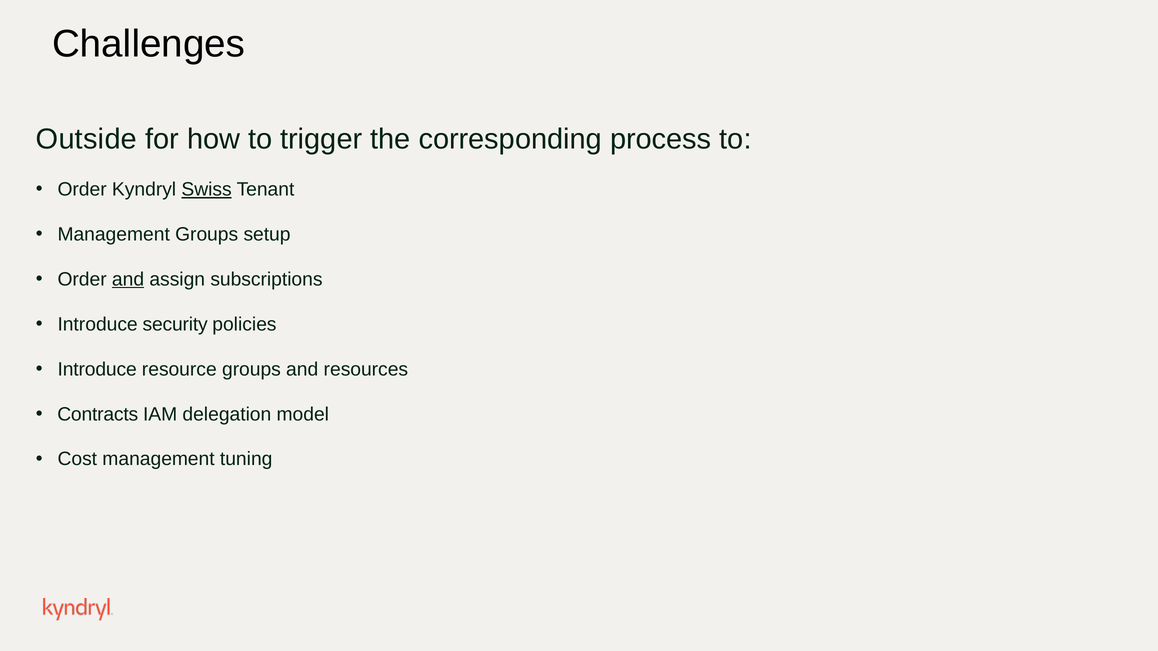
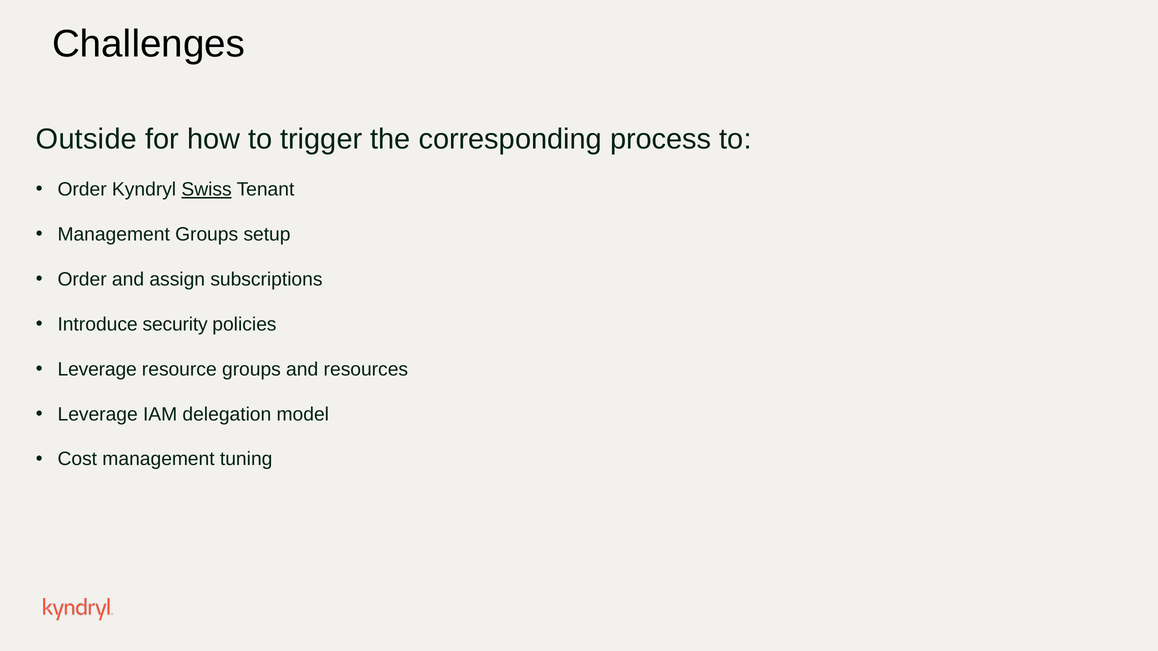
and underline: present -> none (128, 279)
Introduce: Introduce -> Leverage (97, 369)
Contracts: Contracts -> Leverage (98, 414)
